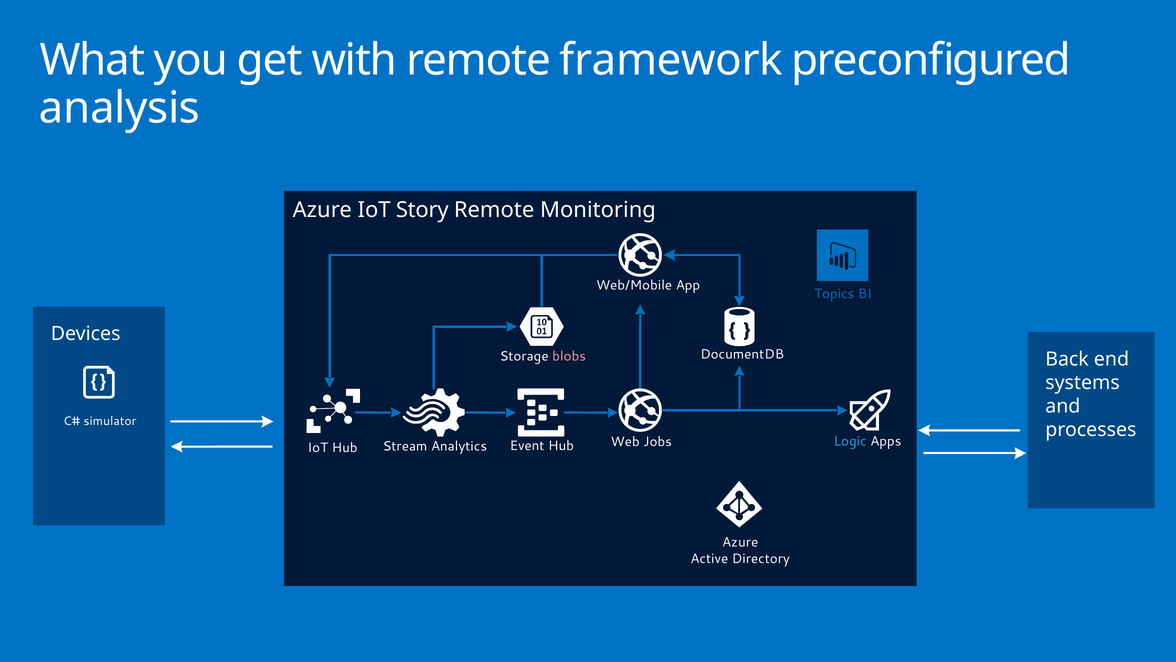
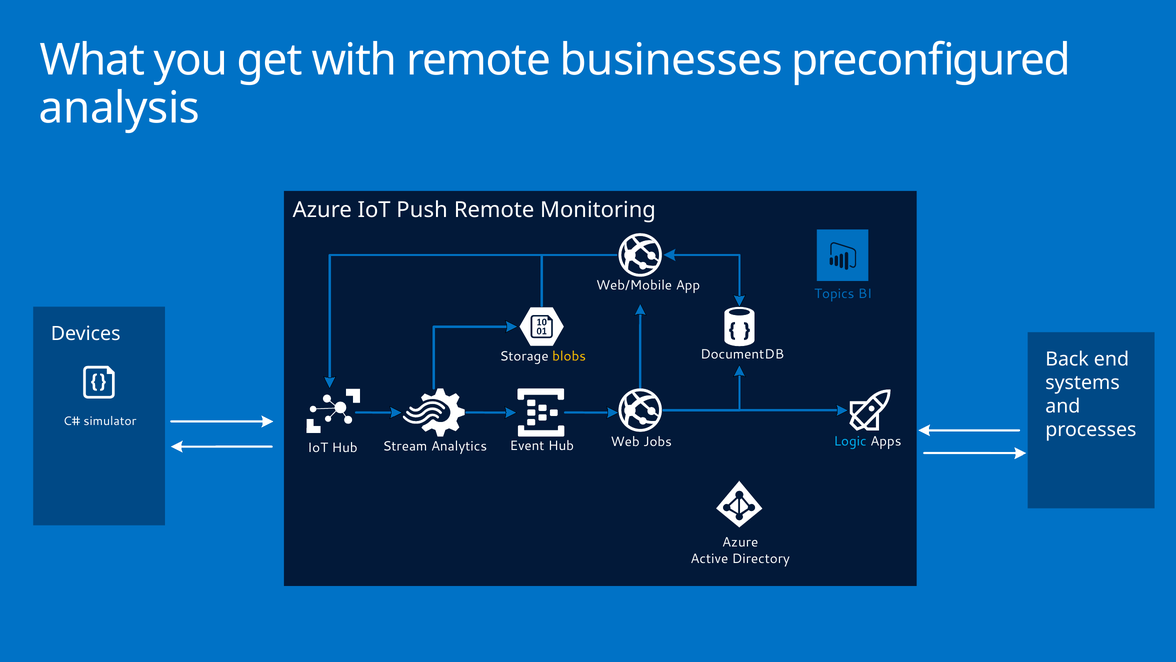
framework: framework -> businesses (671, 60)
Story: Story -> Push (422, 210)
blobs colour: pink -> yellow (569, 356)
